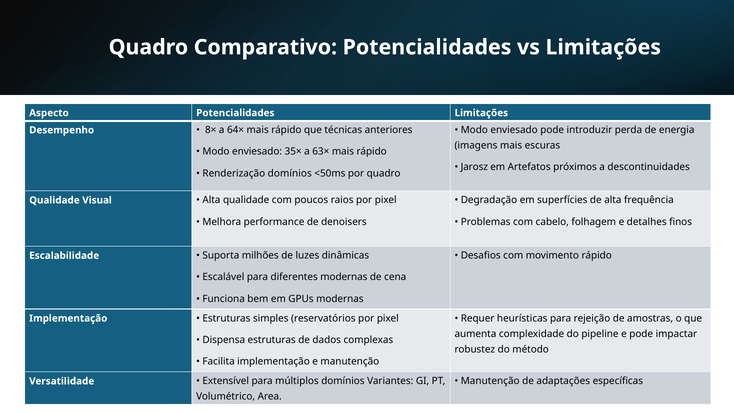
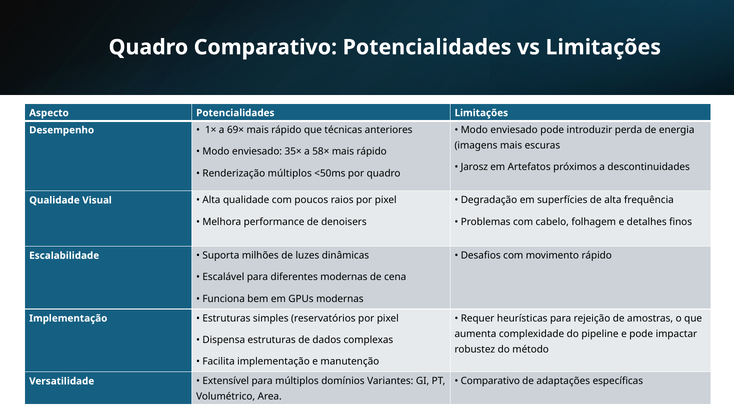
8×: 8× -> 1× (211, 130)
64×: 64× -> 69× (236, 130)
63×: 63× -> 58× (321, 152)
Renderização domínios: domínios -> múltiplos (290, 173)
Manutenção: Manutenção -> Comparativo (490, 381)
